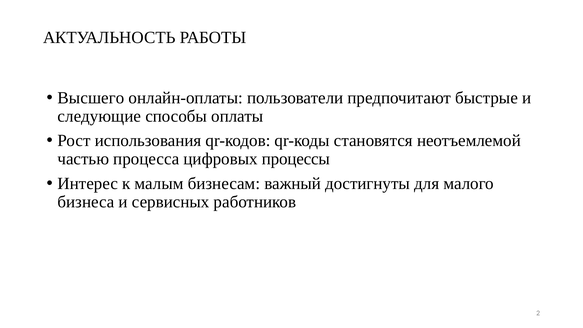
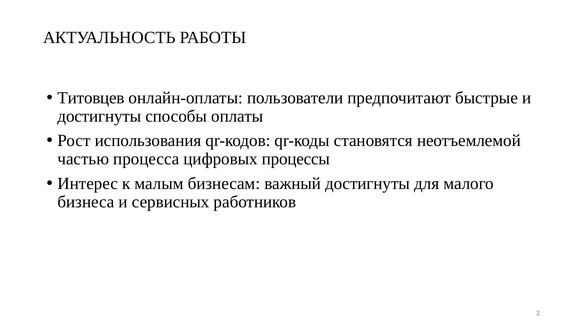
Высшего: Высшего -> Титовцев (91, 98)
следующие: следующие -> достигнуты (99, 116)
